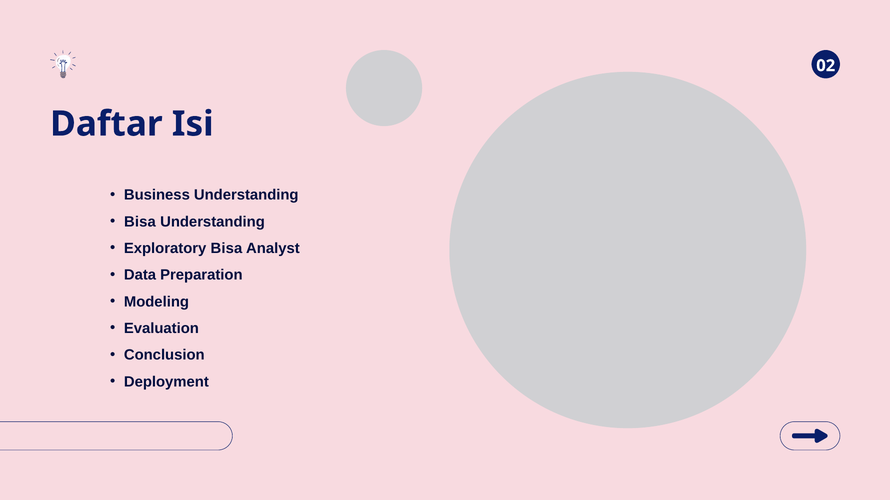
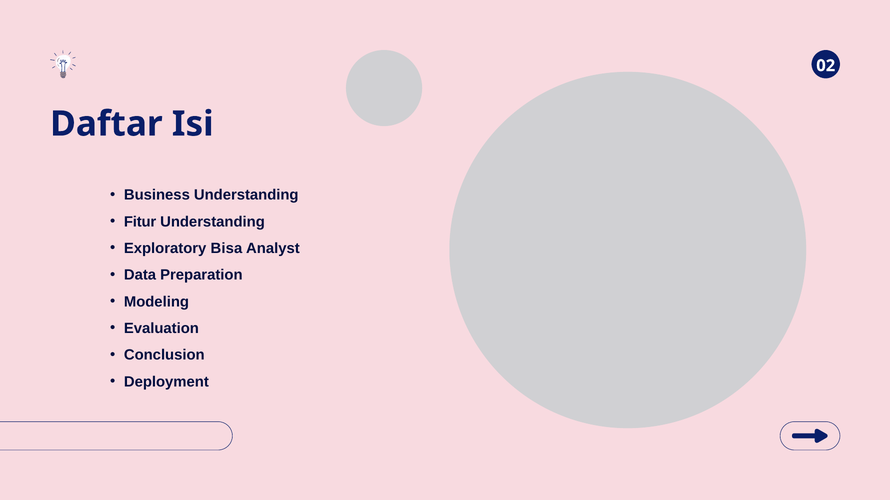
Bisa: Bisa -> Fitur (140, 222)
